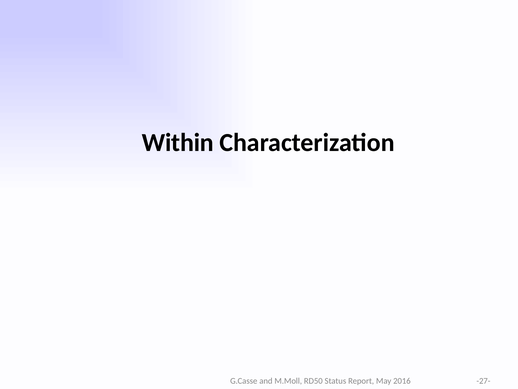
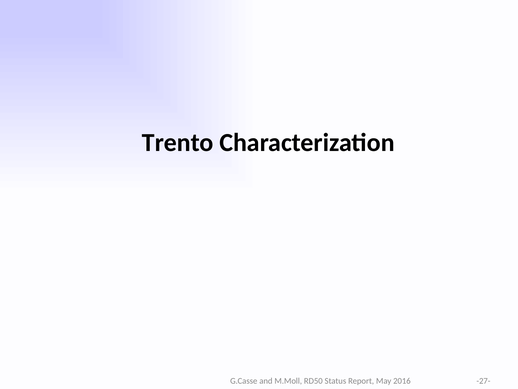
Within: Within -> Trento (178, 142)
